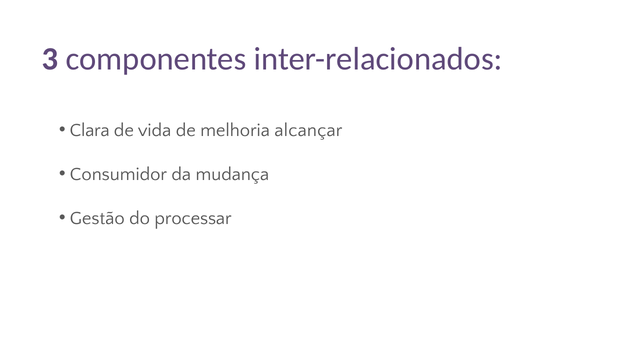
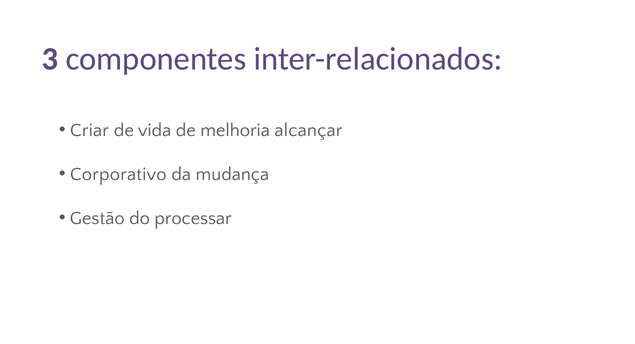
Clara: Clara -> Criar (89, 130)
Consumidor: Consumidor -> Corporativo (118, 174)
